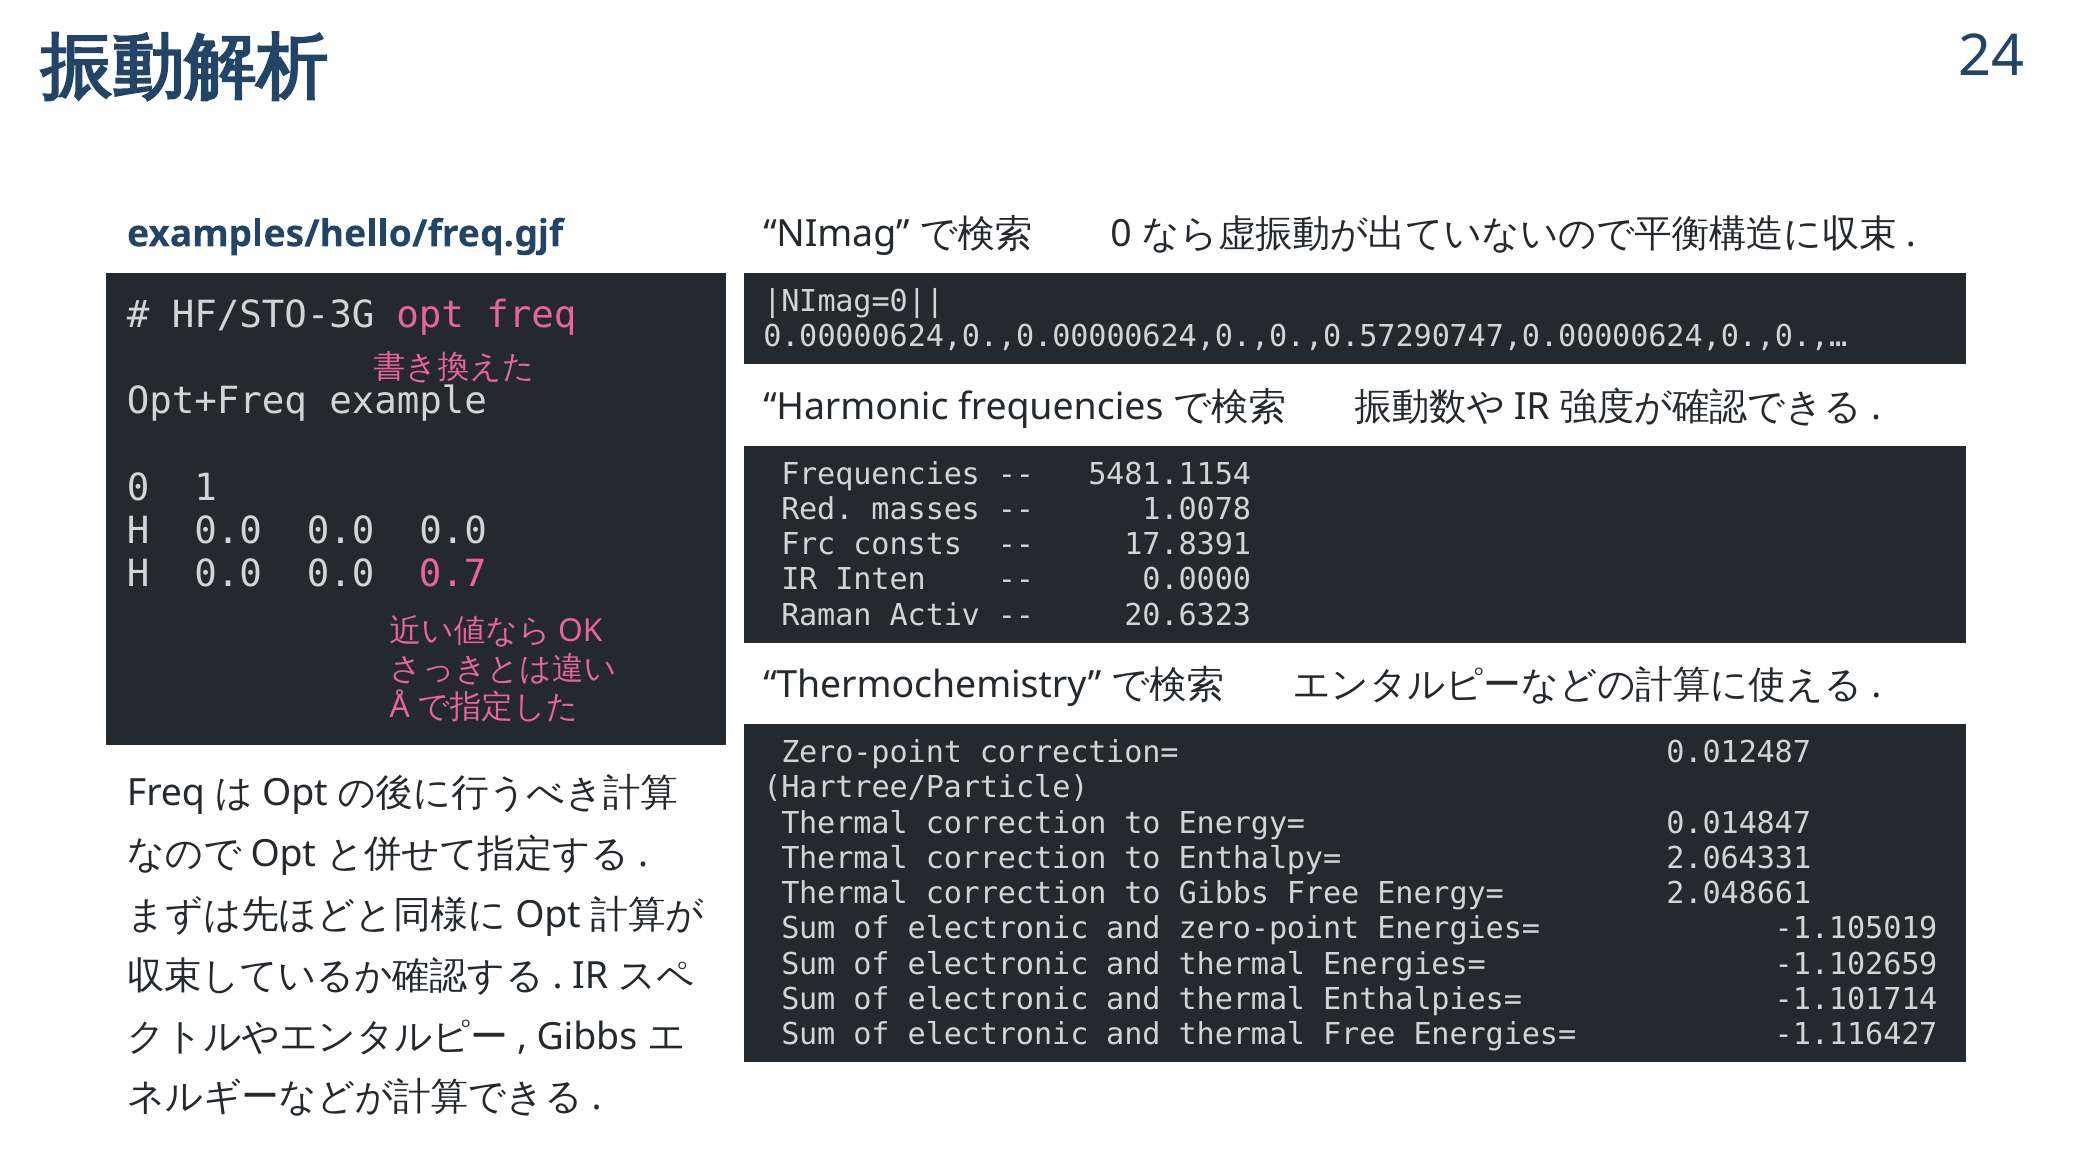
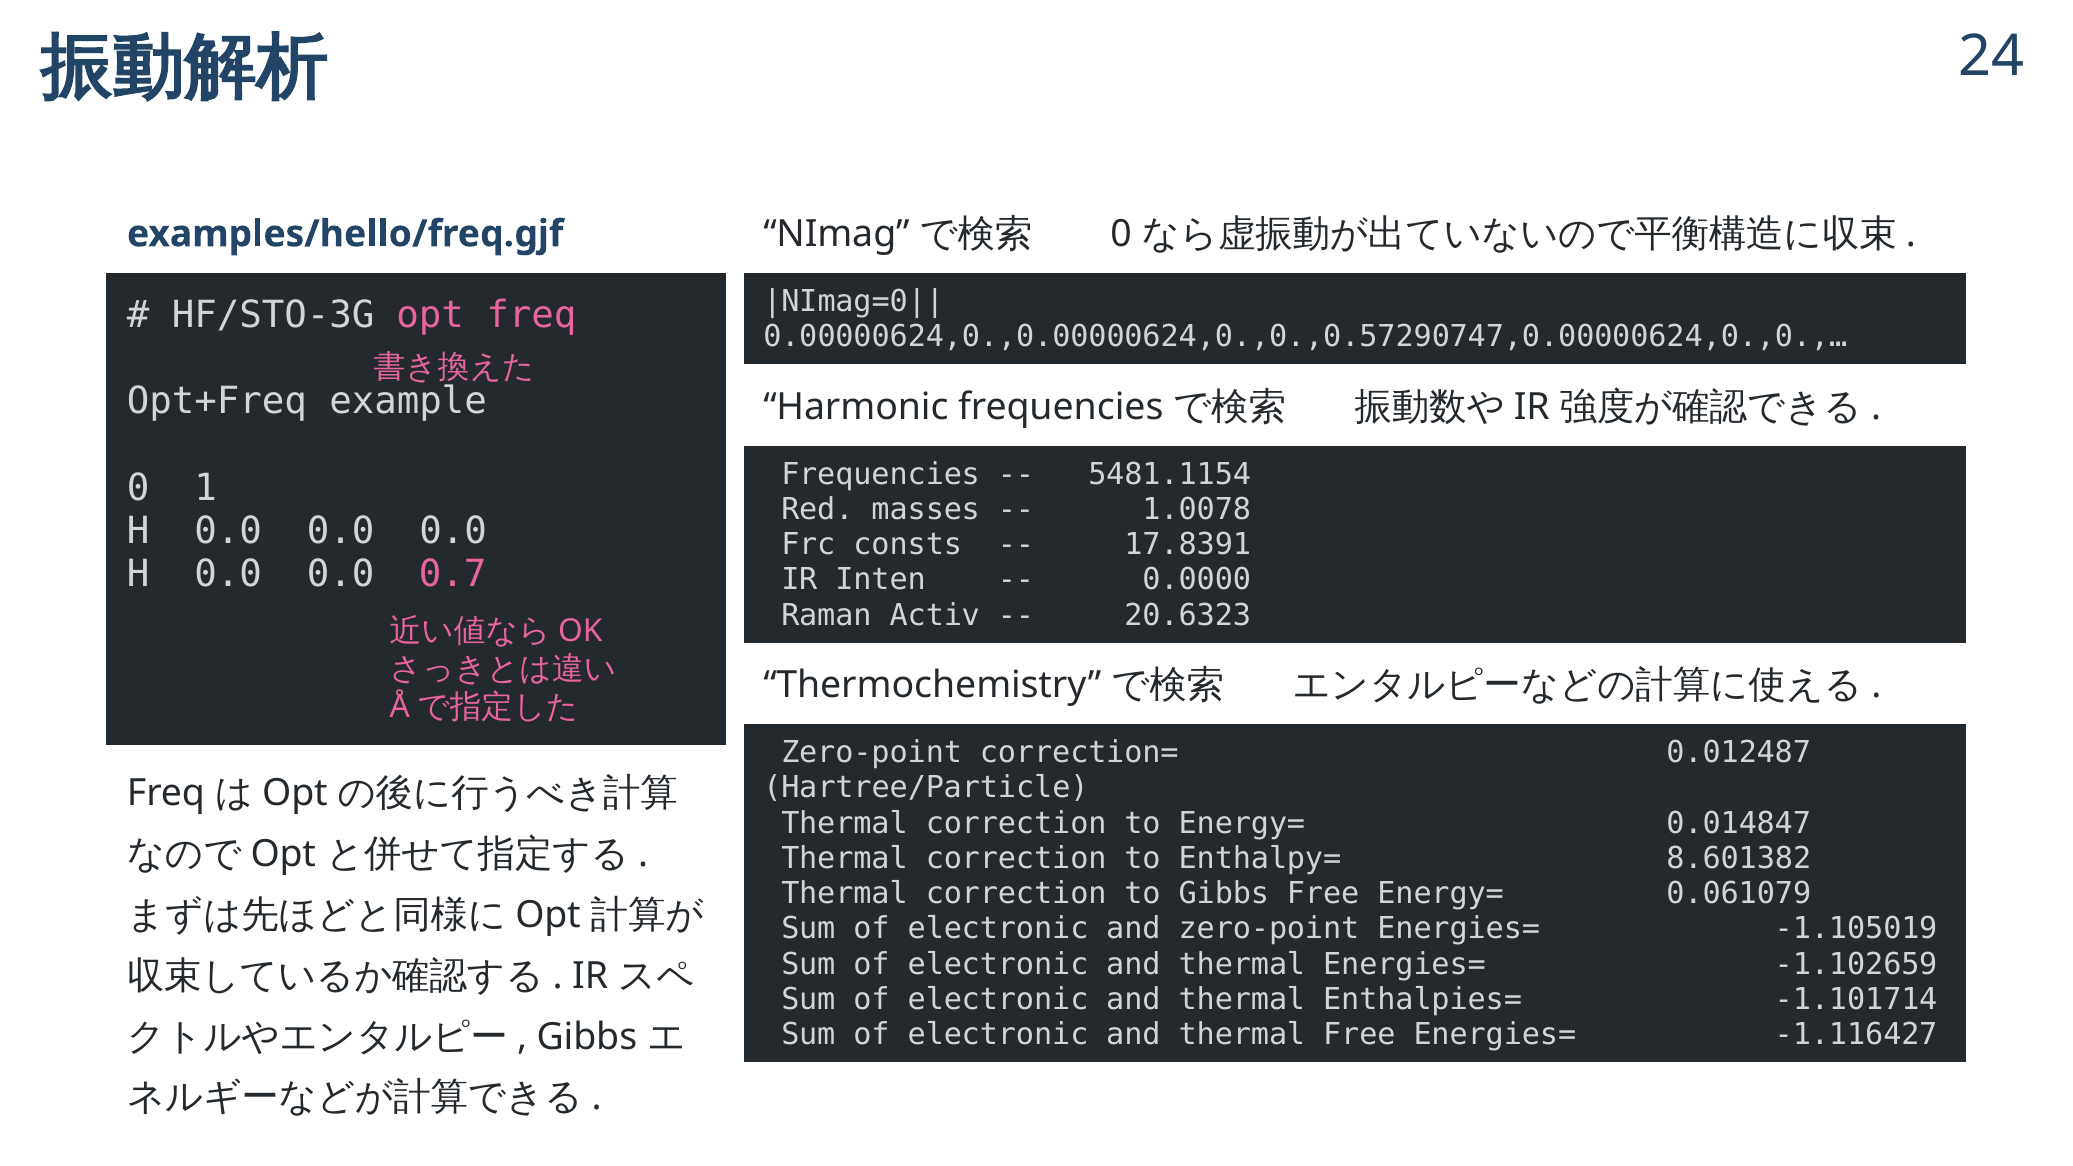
2.064331: 2.064331 -> 8.601382 (1739, 859)
2.048661: 2.048661 -> 0.061079 (1739, 894)
